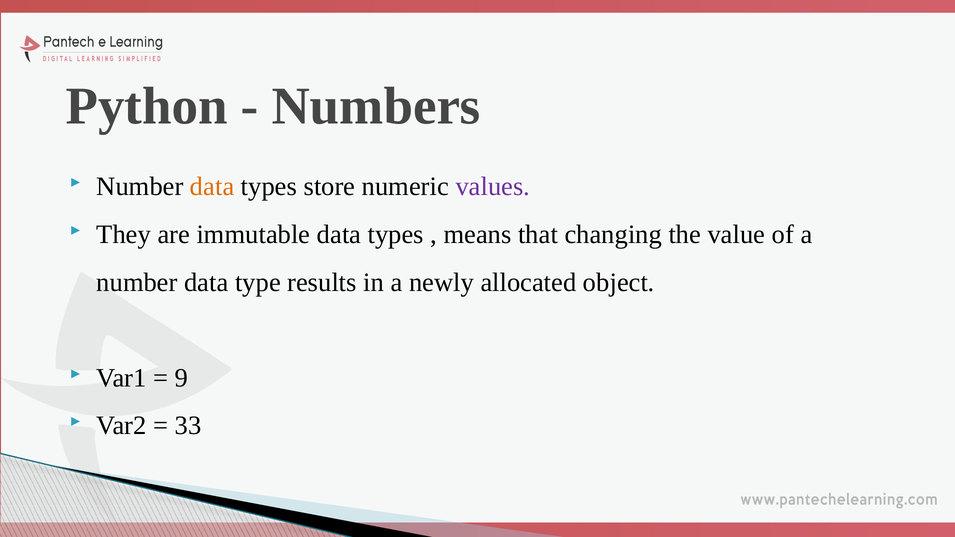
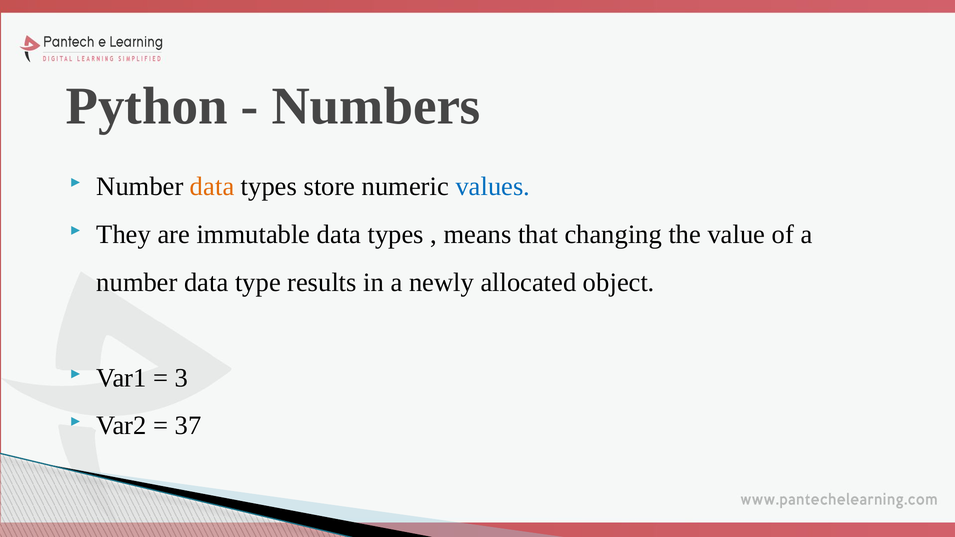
values colour: purple -> blue (493, 187)
9: 9 -> 3 (181, 378)
33: 33 -> 37 (188, 426)
